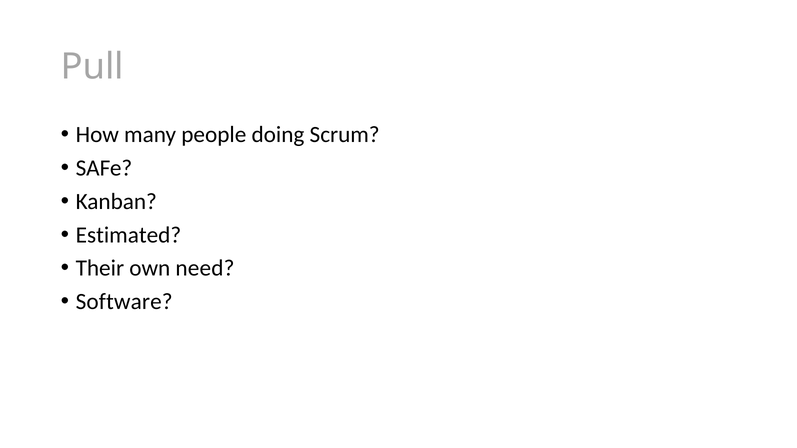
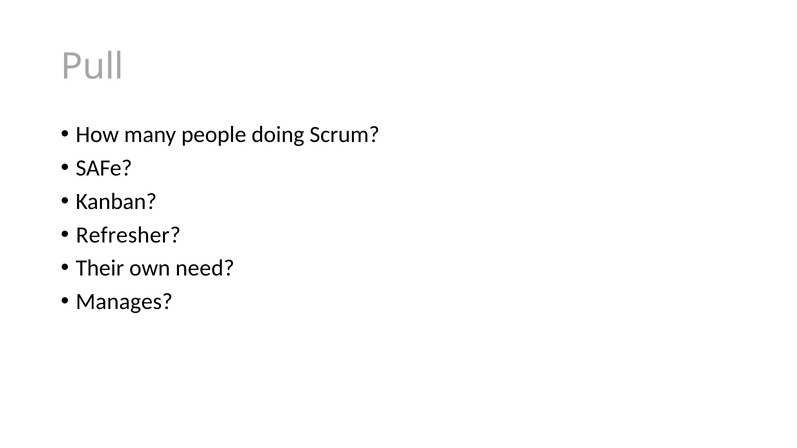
Estimated: Estimated -> Refresher (128, 235)
Software: Software -> Manages (124, 302)
